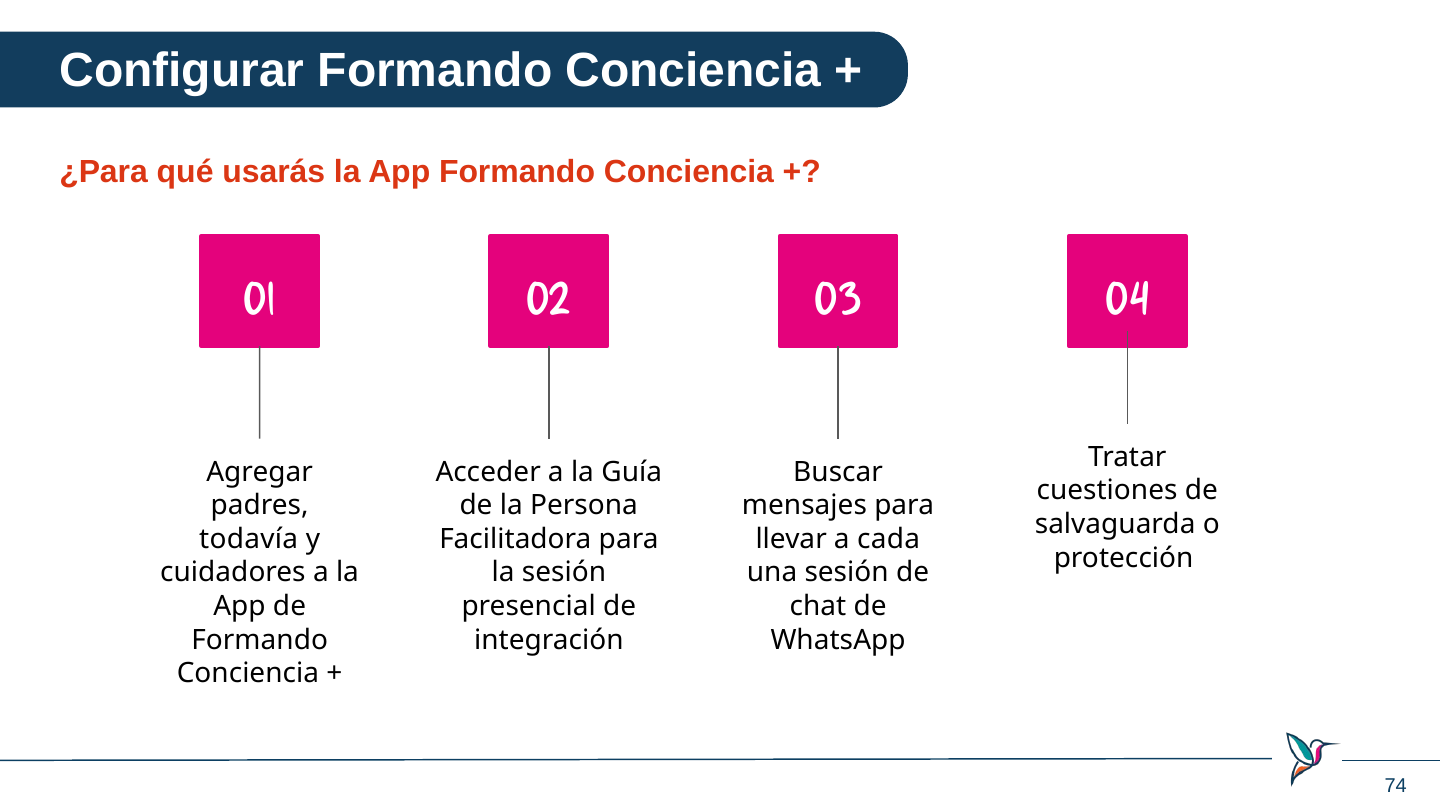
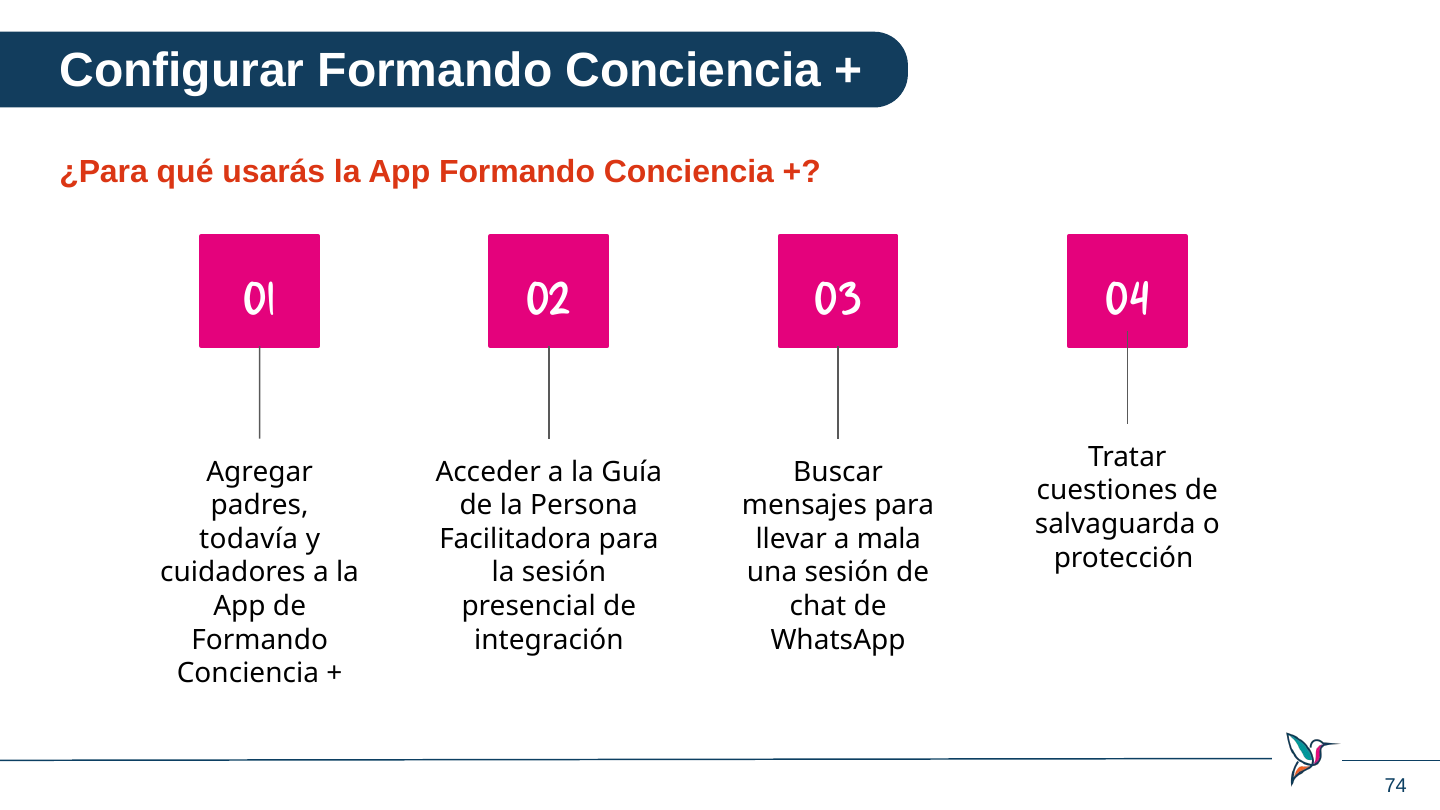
cada: cada -> mala (889, 539)
